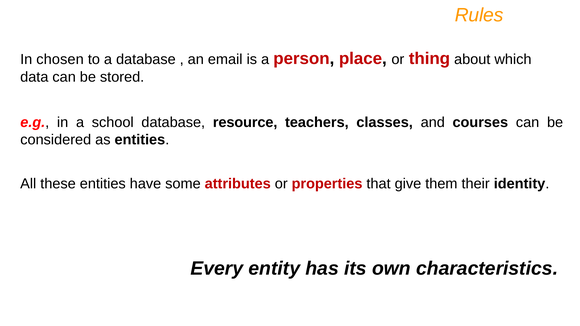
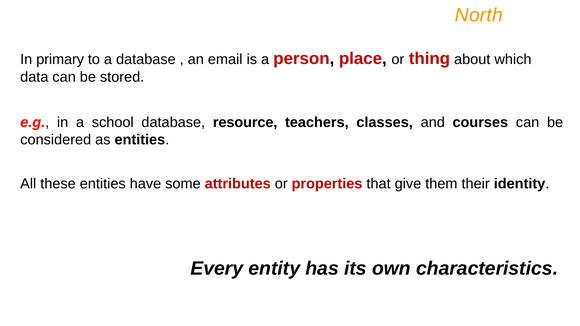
Rules: Rules -> North (479, 15)
chosen: chosen -> primary (60, 59)
